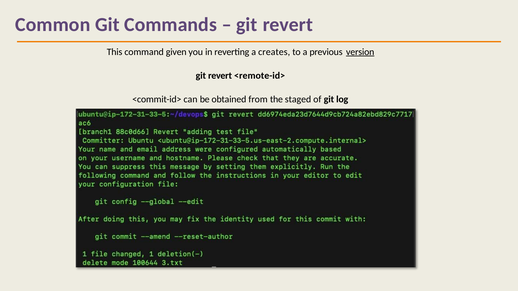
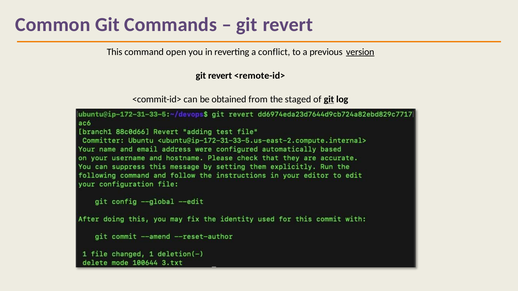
given: given -> open (176, 52)
creates: creates -> conflict (274, 52)
git underline: none -> present (329, 99)
